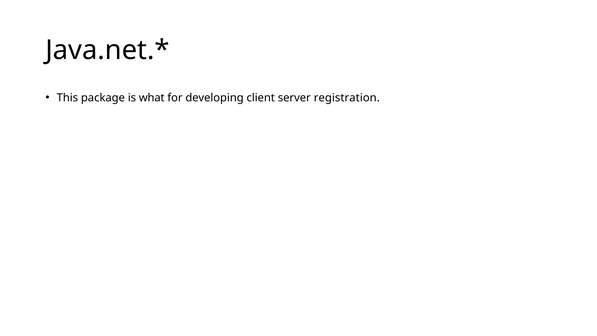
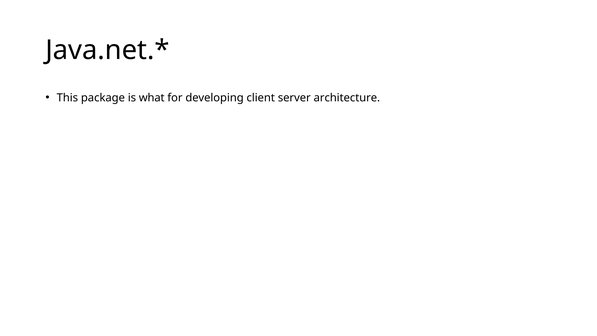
registration: registration -> architecture (347, 98)
